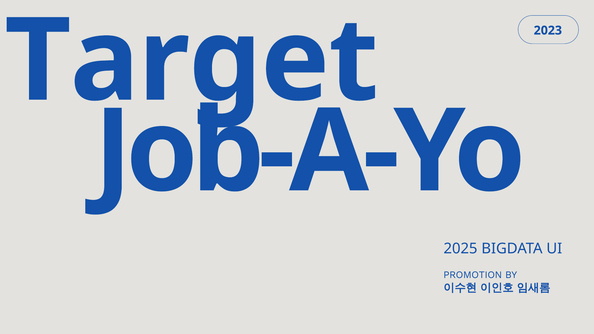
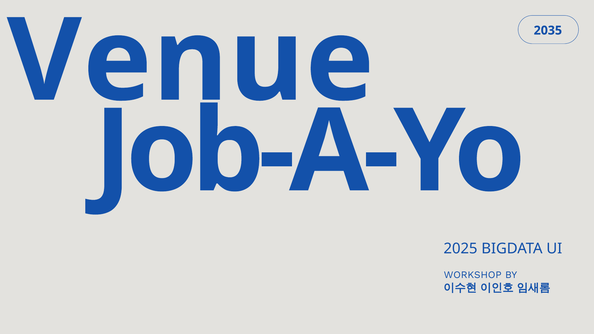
2023: 2023 -> 2035 (548, 30)
Target: Target -> Venue (191, 61)
PROMOTION: PROMOTION -> WORKSHOP (473, 275)
